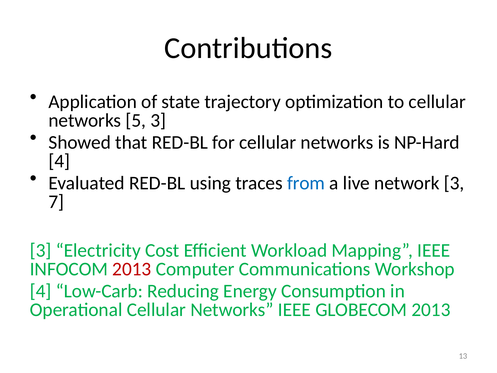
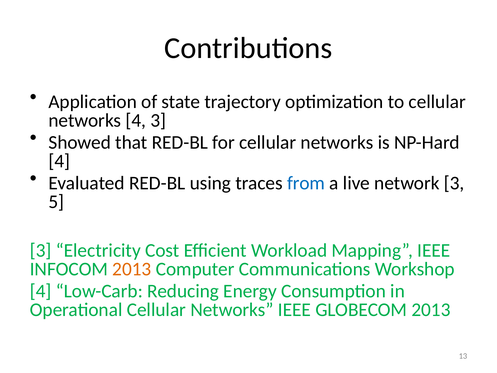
networks 5: 5 -> 4 (136, 120)
7: 7 -> 5 (56, 202)
2013 colour: red -> orange (132, 269)
